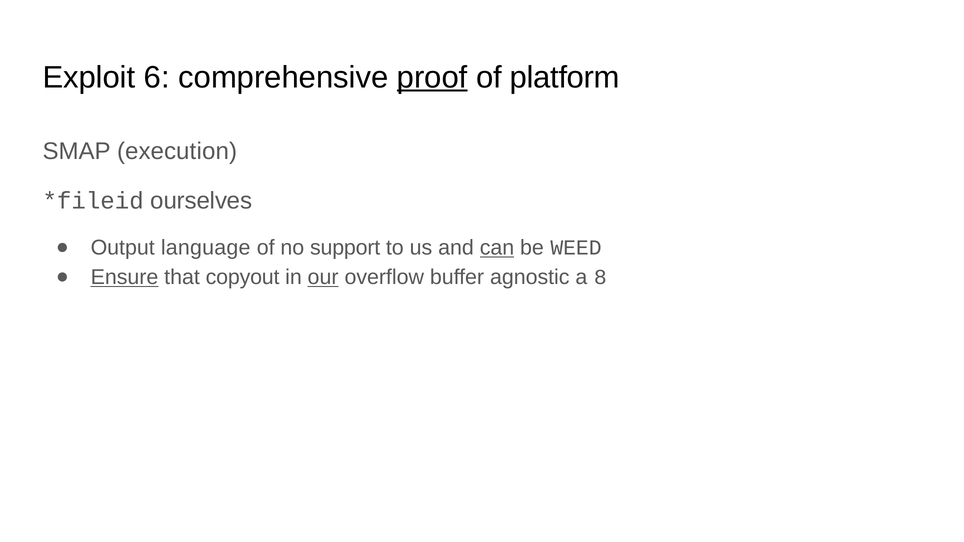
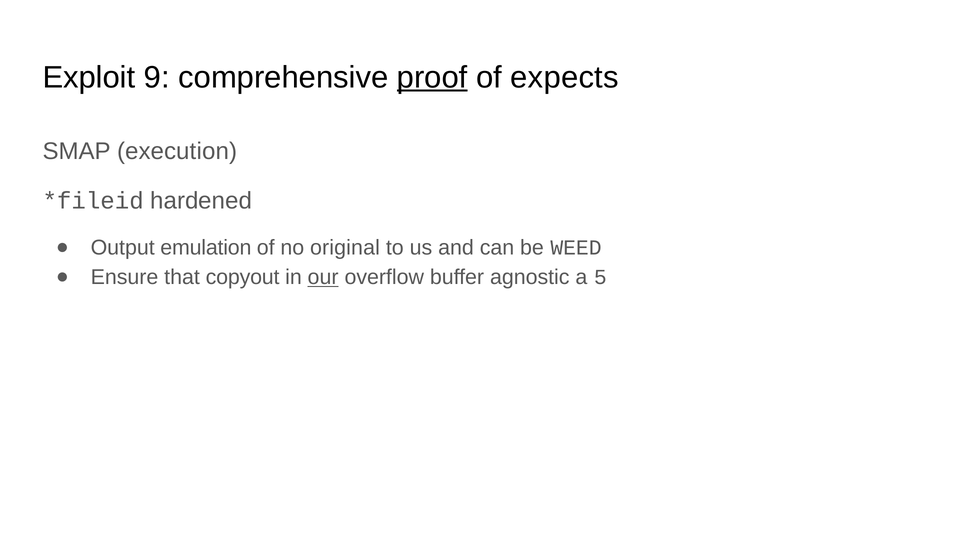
6: 6 -> 9 (157, 77)
platform: platform -> expects (565, 77)
ourselves: ourselves -> hardened (201, 201)
language: language -> emulation (206, 248)
support: support -> original (345, 248)
can underline: present -> none (497, 248)
Ensure underline: present -> none (125, 277)
8: 8 -> 5 (600, 277)
